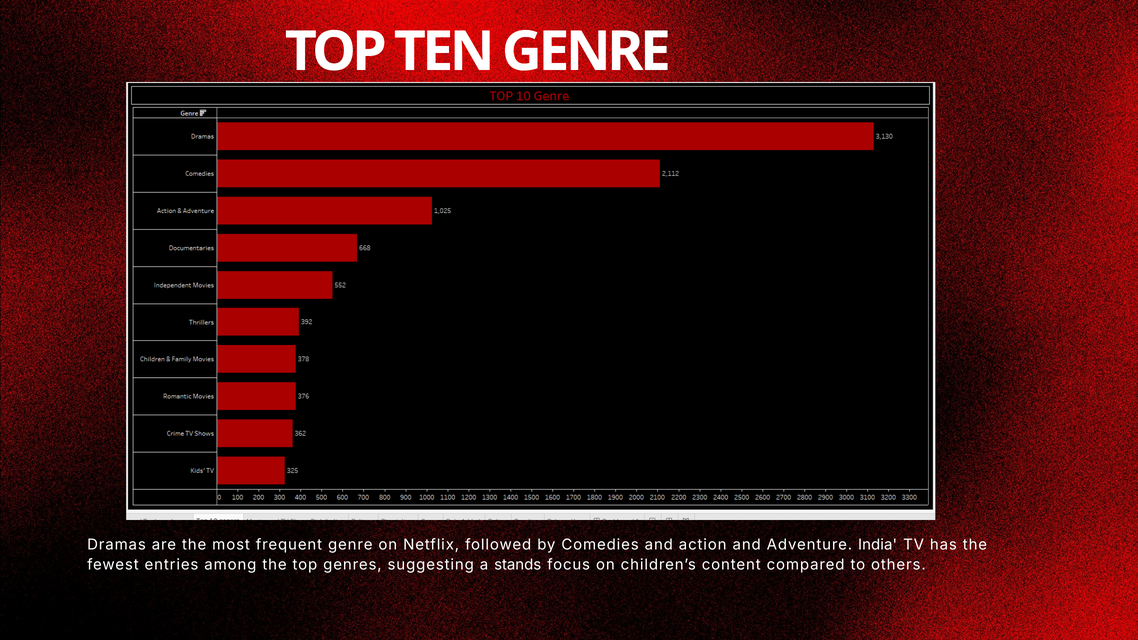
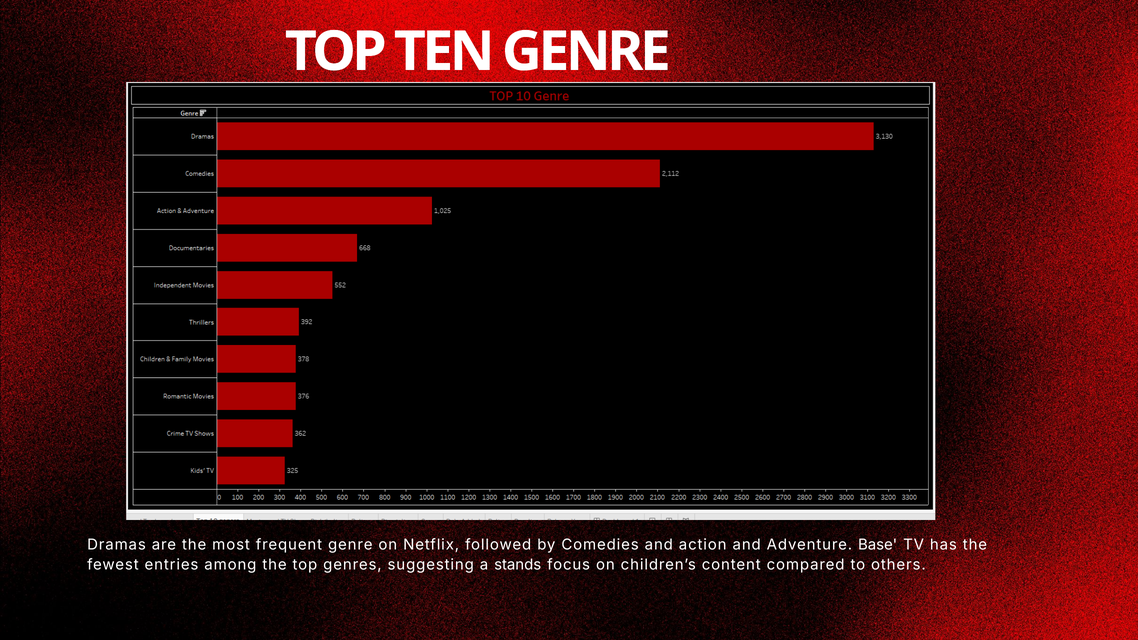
India: India -> Base (878, 545)
